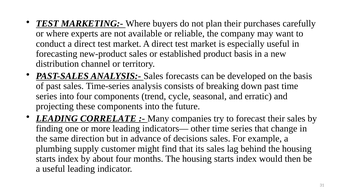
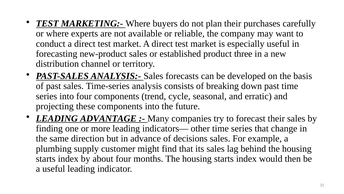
product basis: basis -> three (243, 54)
CORRELATE: CORRELATE -> ADVANTAGE (108, 118)
